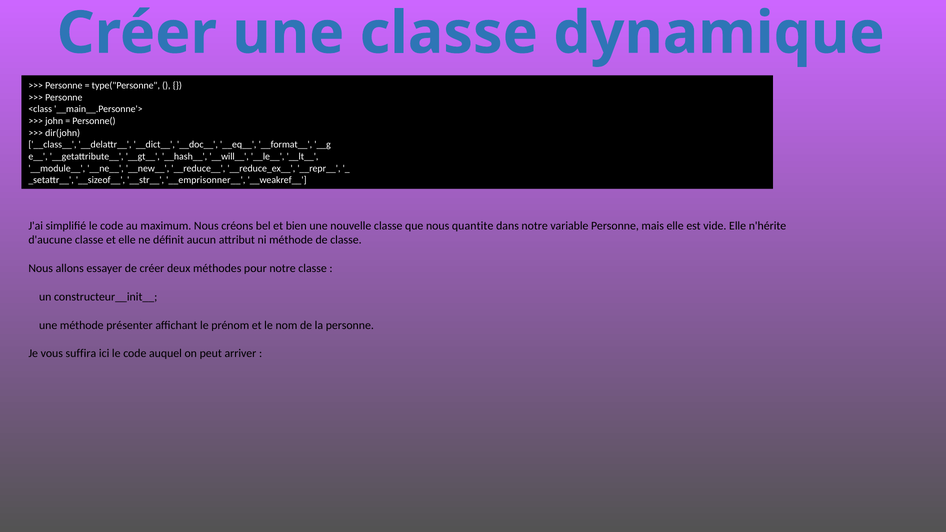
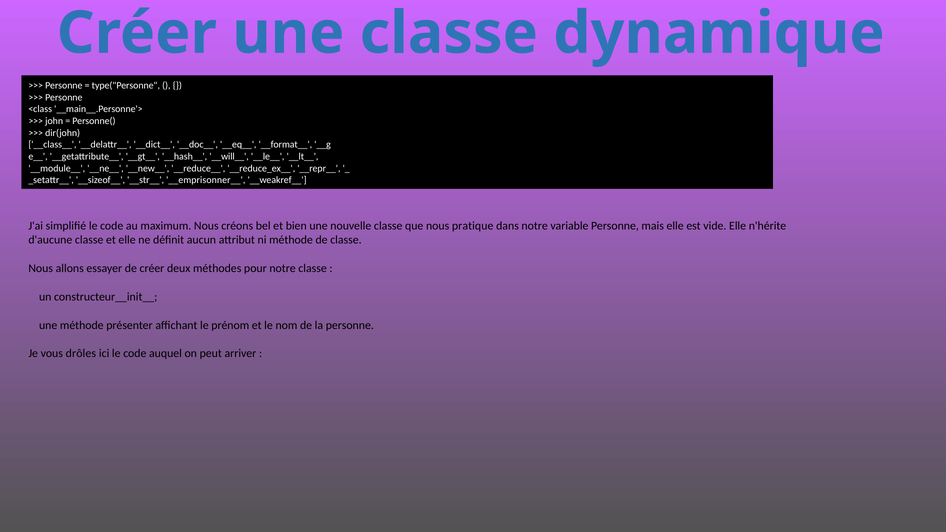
quantite: quantite -> pratique (473, 226)
suffira: suffira -> drôles (81, 354)
